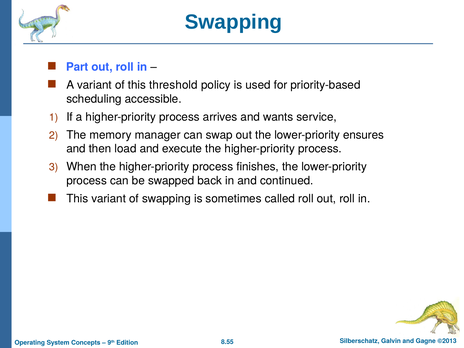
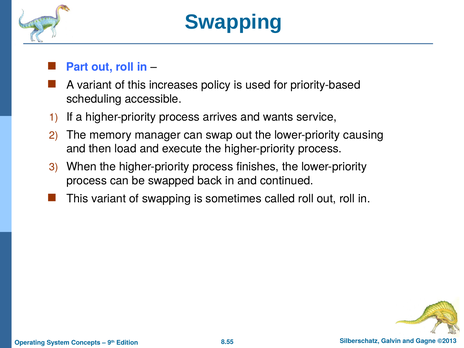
threshold: threshold -> increases (174, 85)
ensures: ensures -> causing (363, 135)
